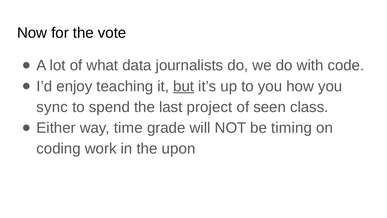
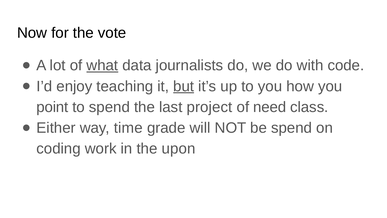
what underline: none -> present (102, 65)
sync: sync -> point (52, 107)
seen: seen -> need (270, 107)
be timing: timing -> spend (292, 128)
